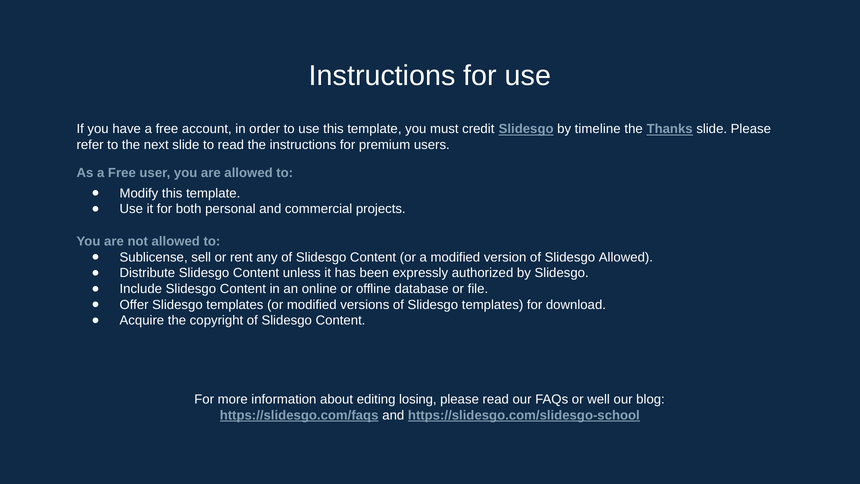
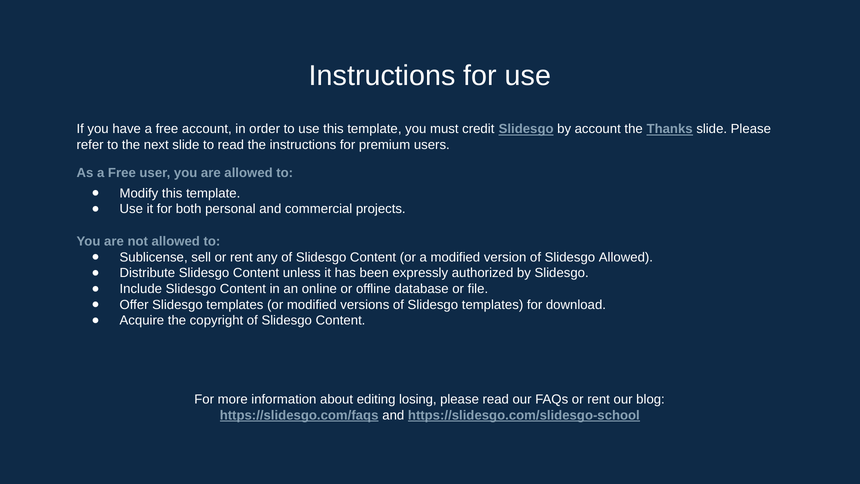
by timeline: timeline -> account (598, 129)
FAQs or well: well -> rent (599, 399)
